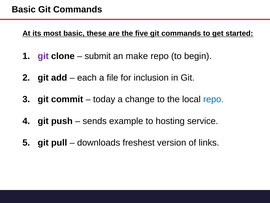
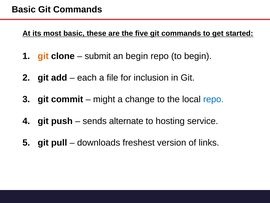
git colour: purple -> orange (43, 56)
an make: make -> begin (137, 56)
today: today -> might (104, 99)
example: example -> alternate (126, 121)
